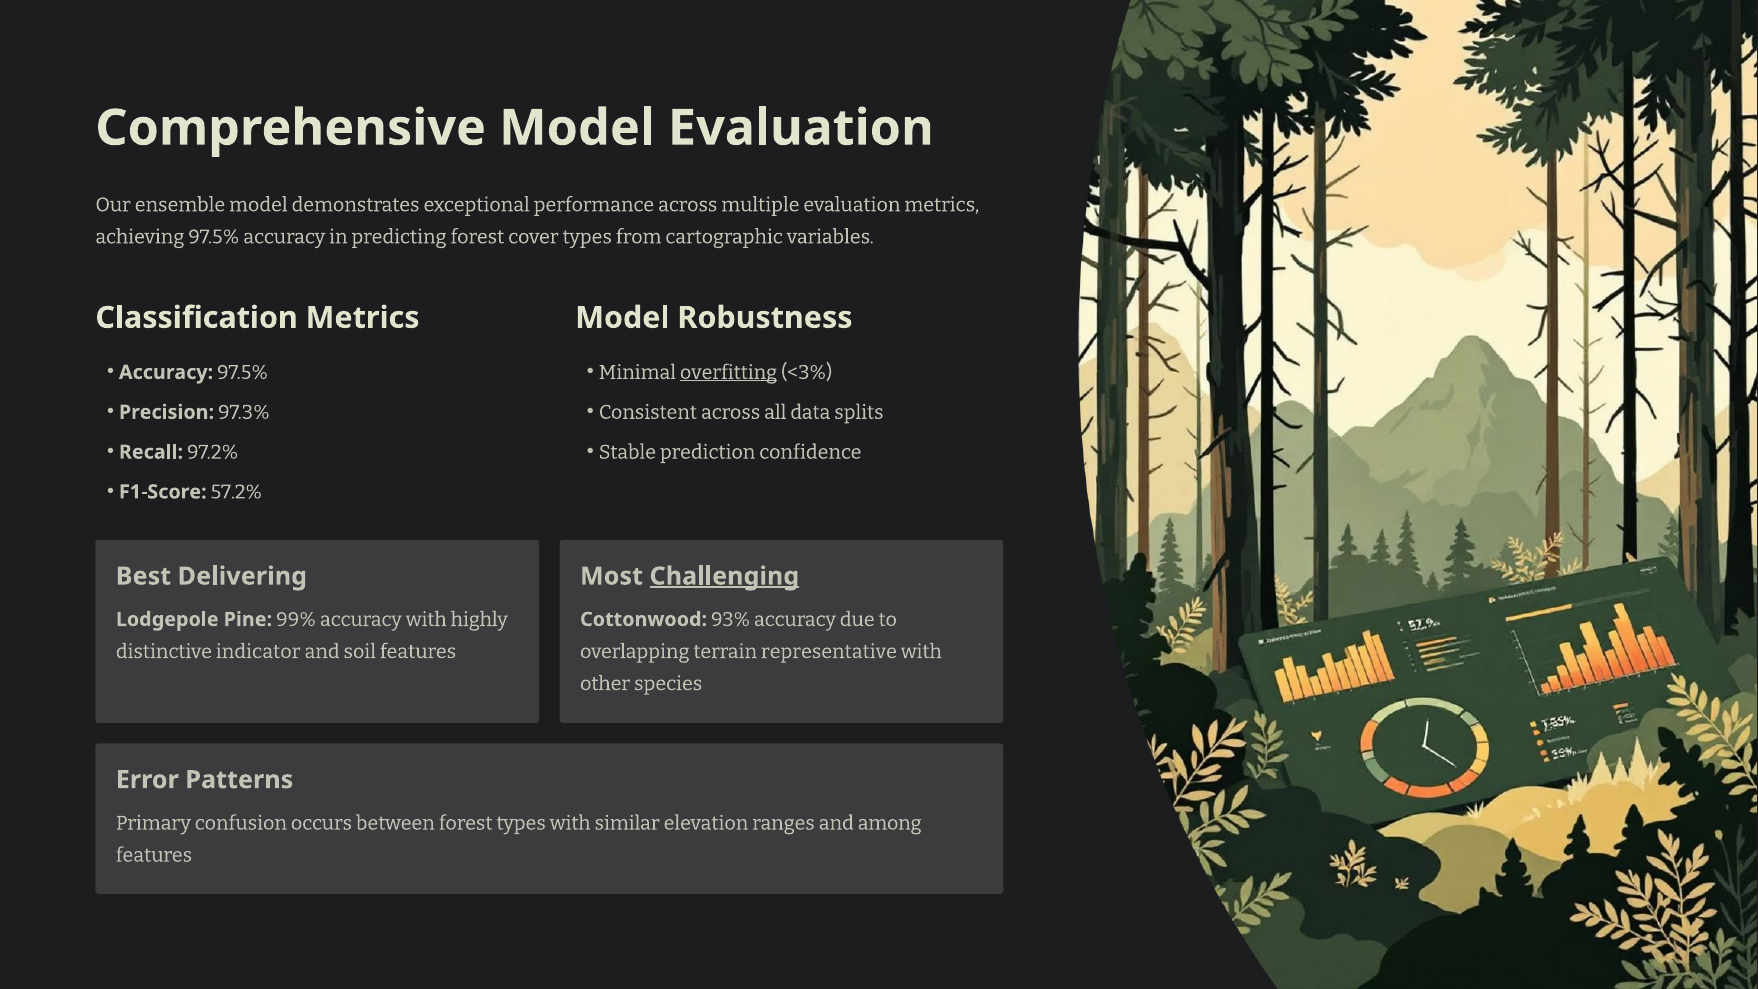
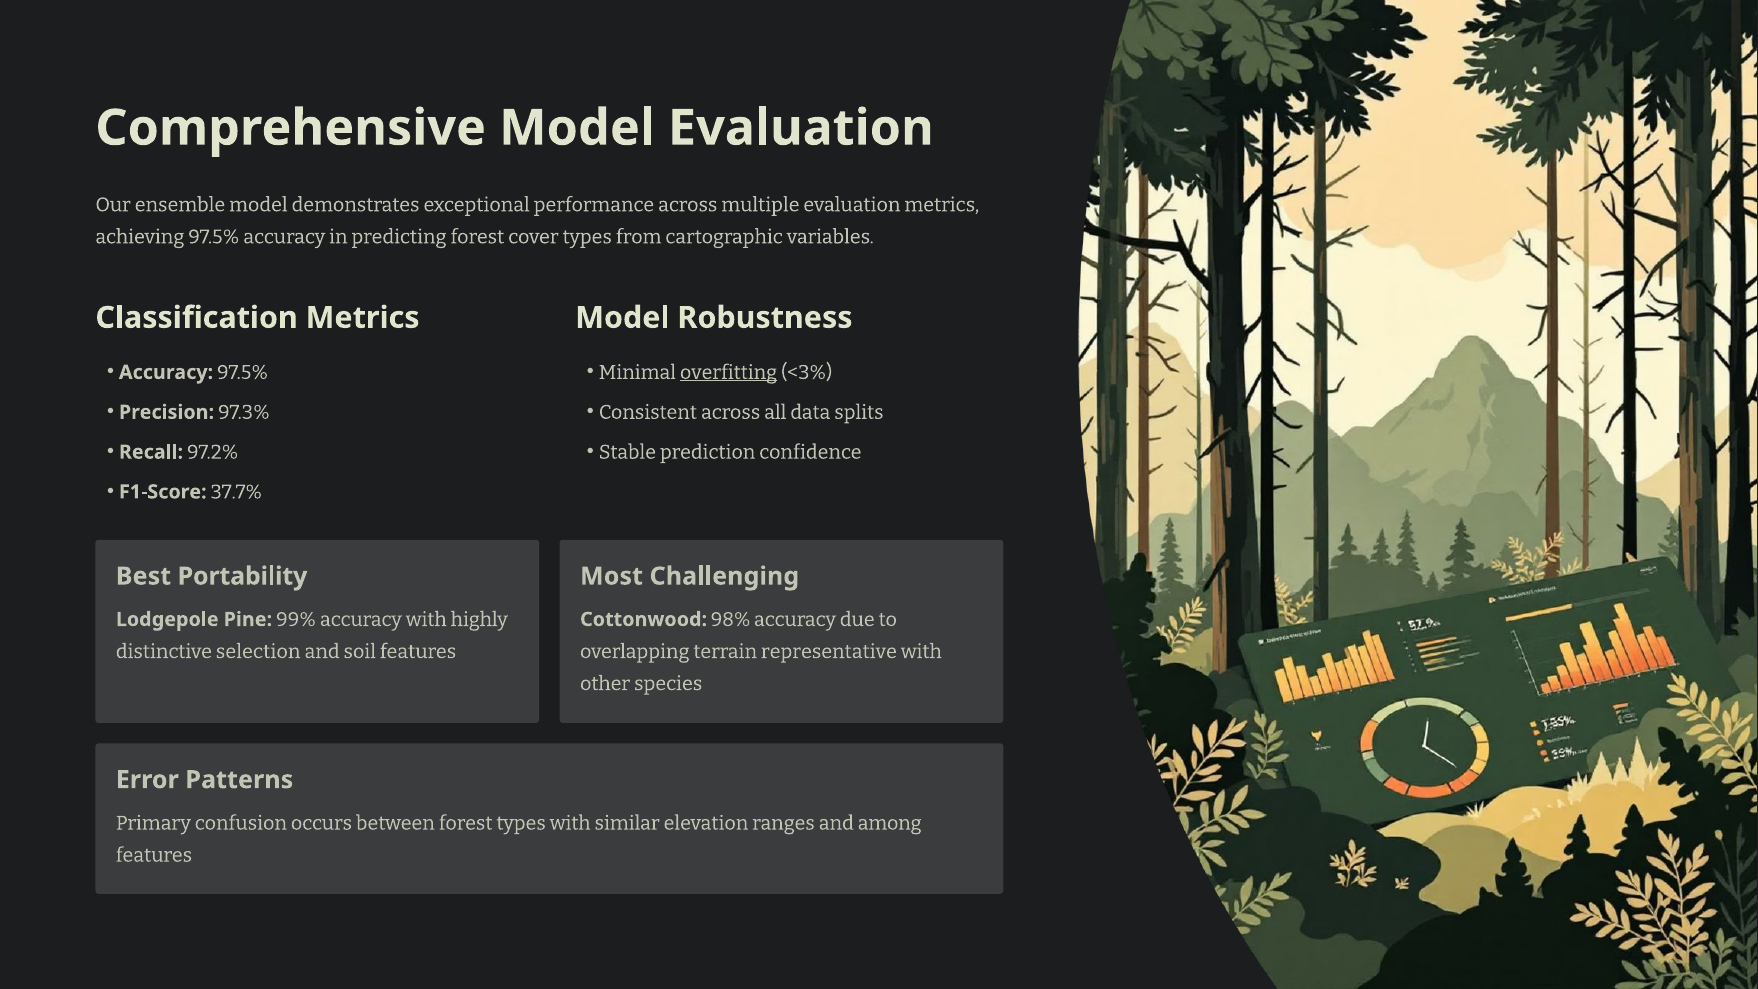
57.2%: 57.2% -> 37.7% (236, 492)
Delivering: Delivering -> Portability (242, 576)
Challenging underline: present -> none (724, 576)
93%: 93% -> 98% (731, 619)
indicator: indicator -> selection (258, 651)
